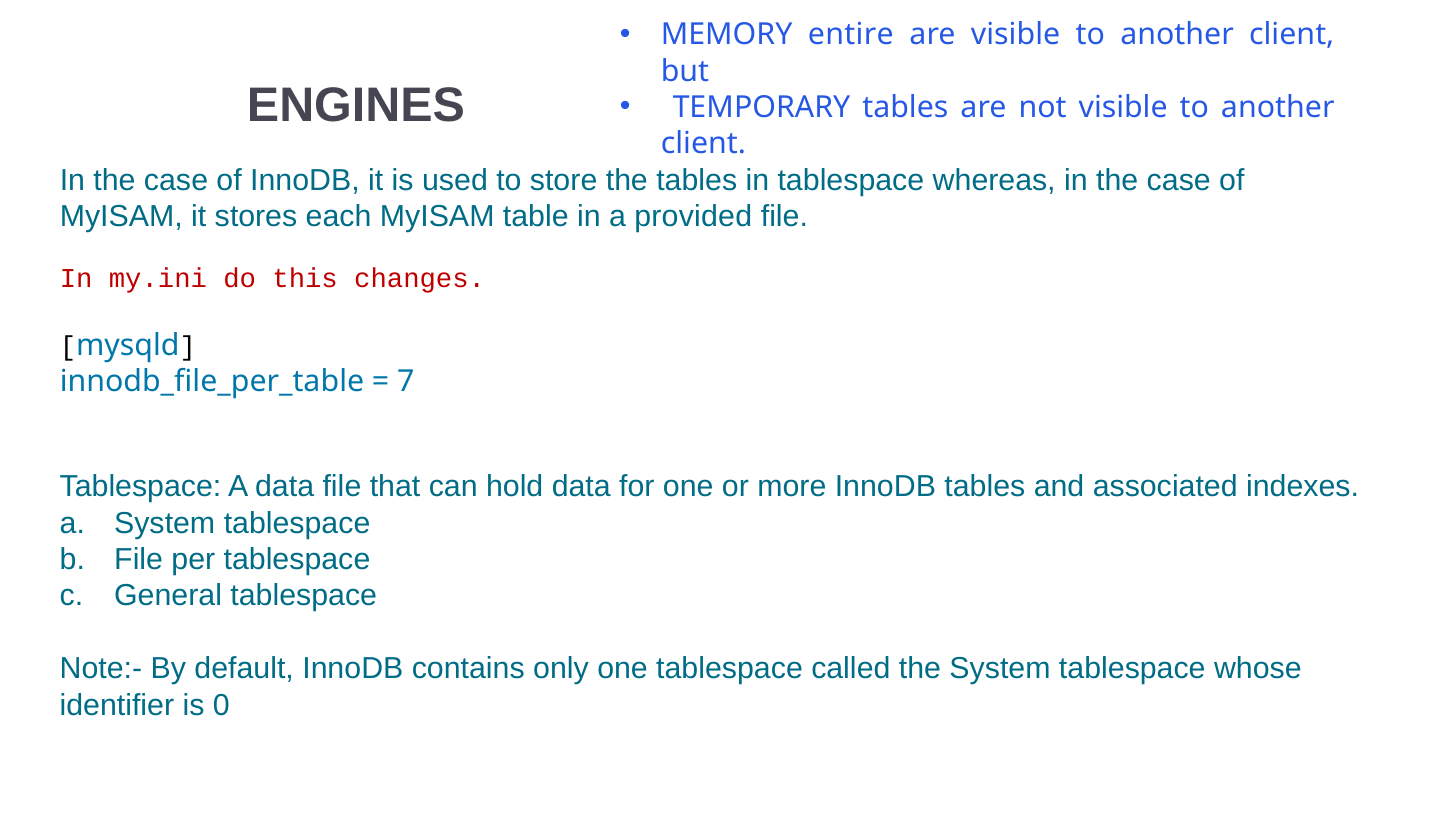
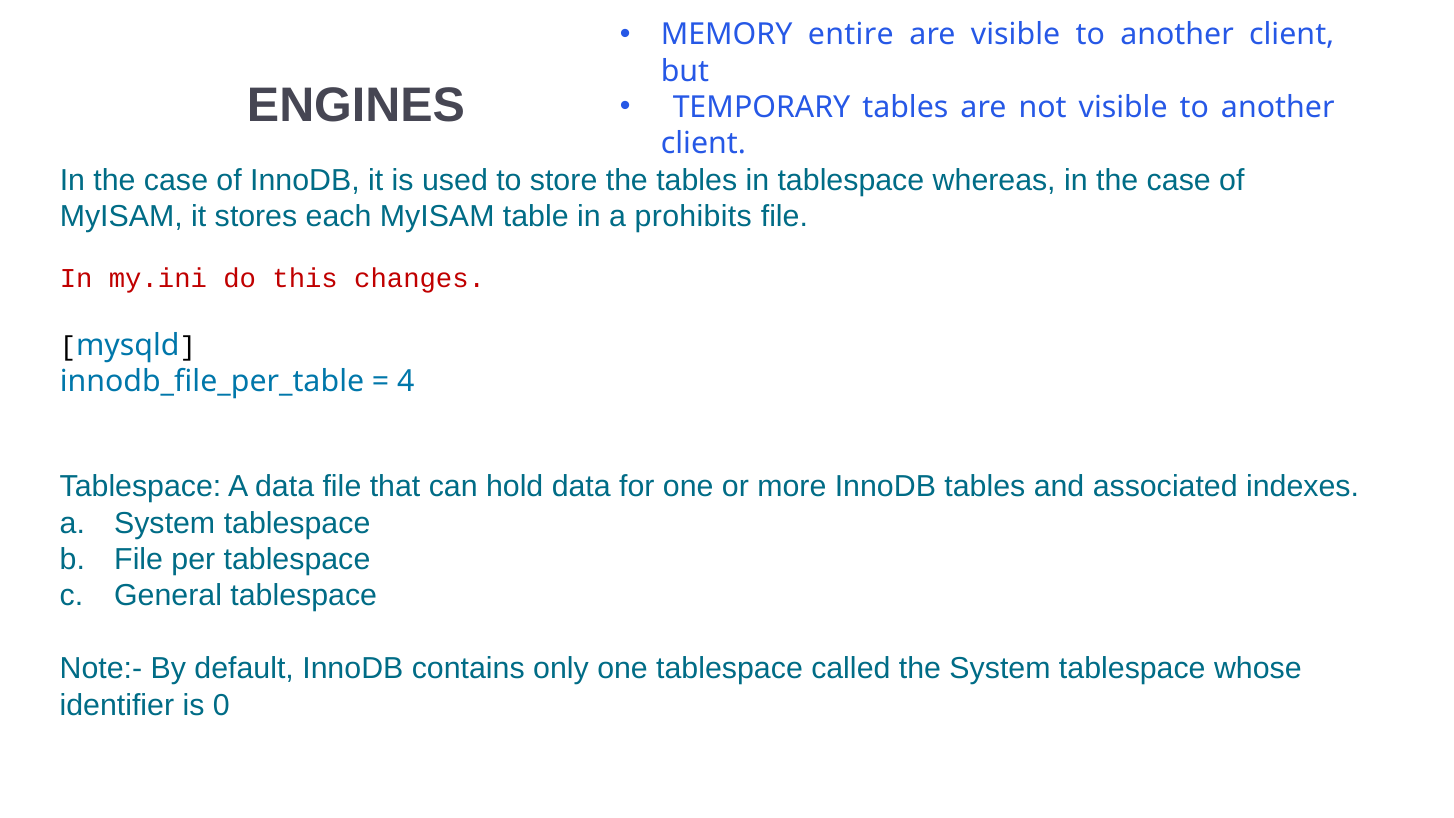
provided: provided -> prohibits (693, 216)
7: 7 -> 4 (406, 382)
